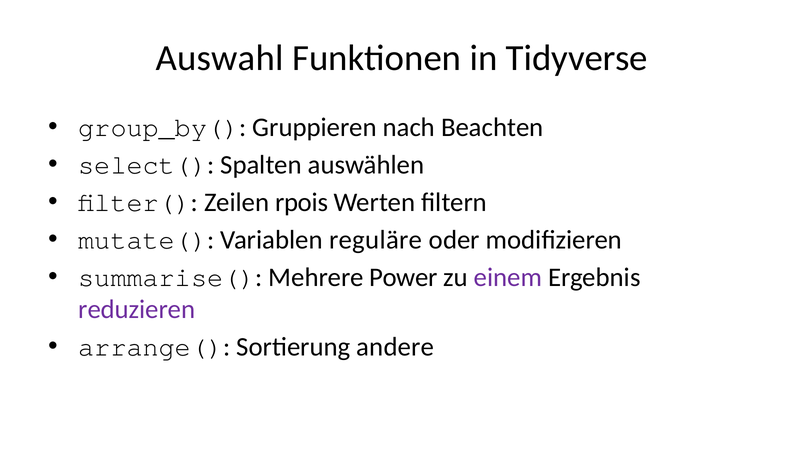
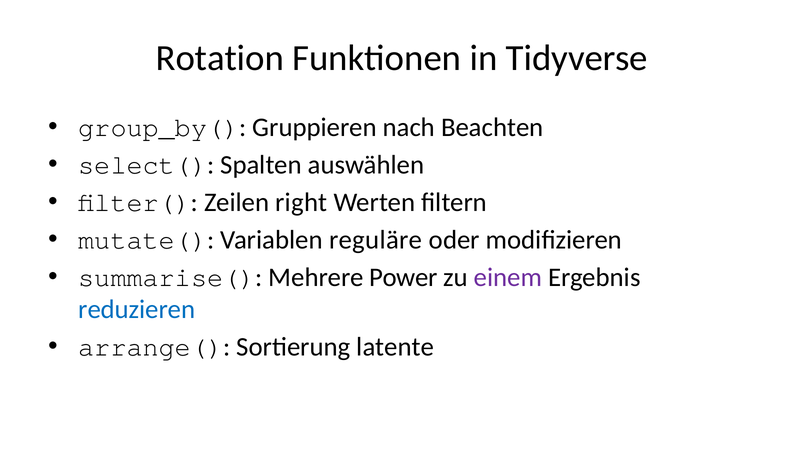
Auswahl: Auswahl -> Rotation (220, 58)
rpois: rpois -> right (301, 203)
reduzieren colour: purple -> blue (137, 310)
andere: andere -> latente (395, 347)
